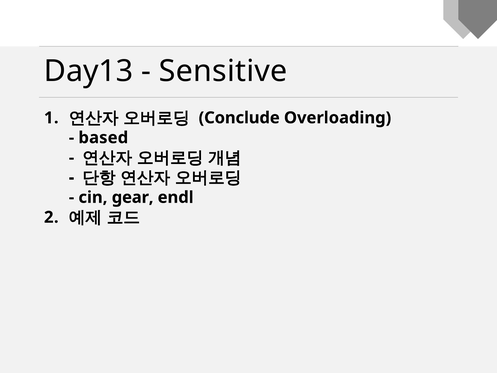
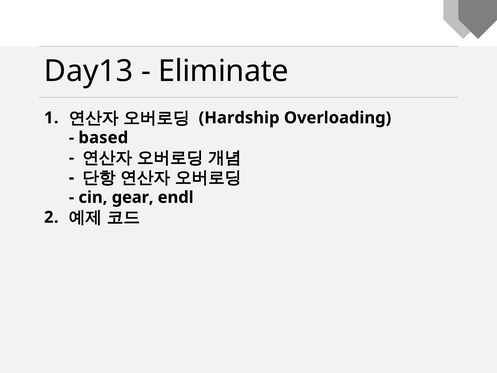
Sensitive: Sensitive -> Eliminate (223, 71)
Conclude: Conclude -> Hardship (239, 118)
